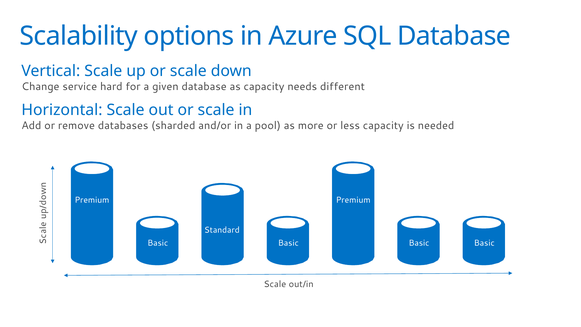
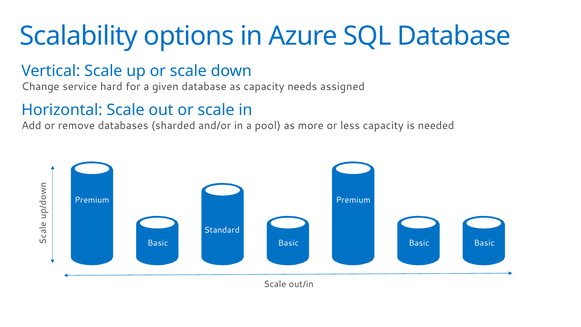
different: different -> assigned (342, 86)
